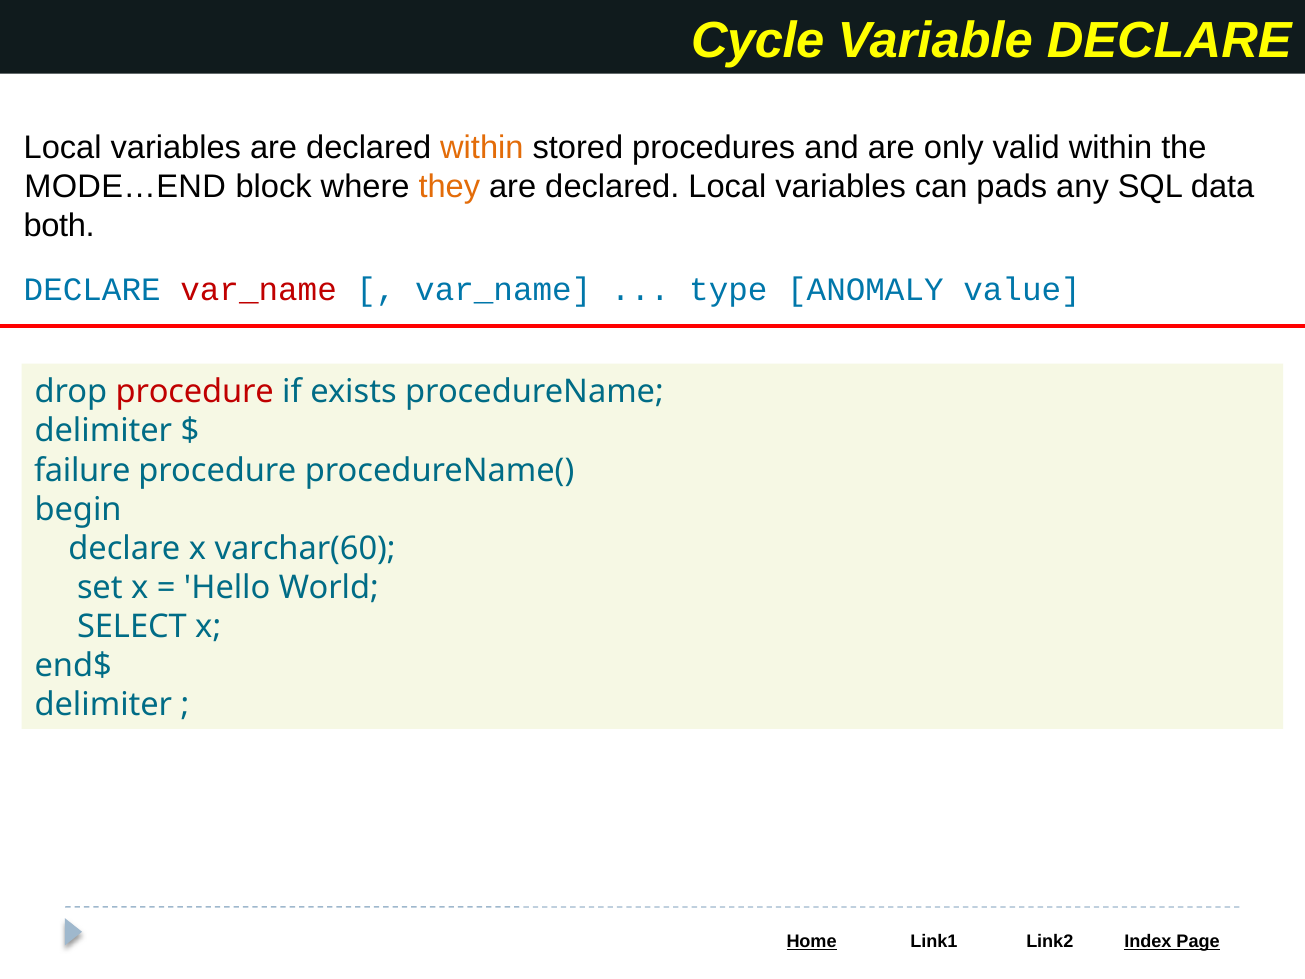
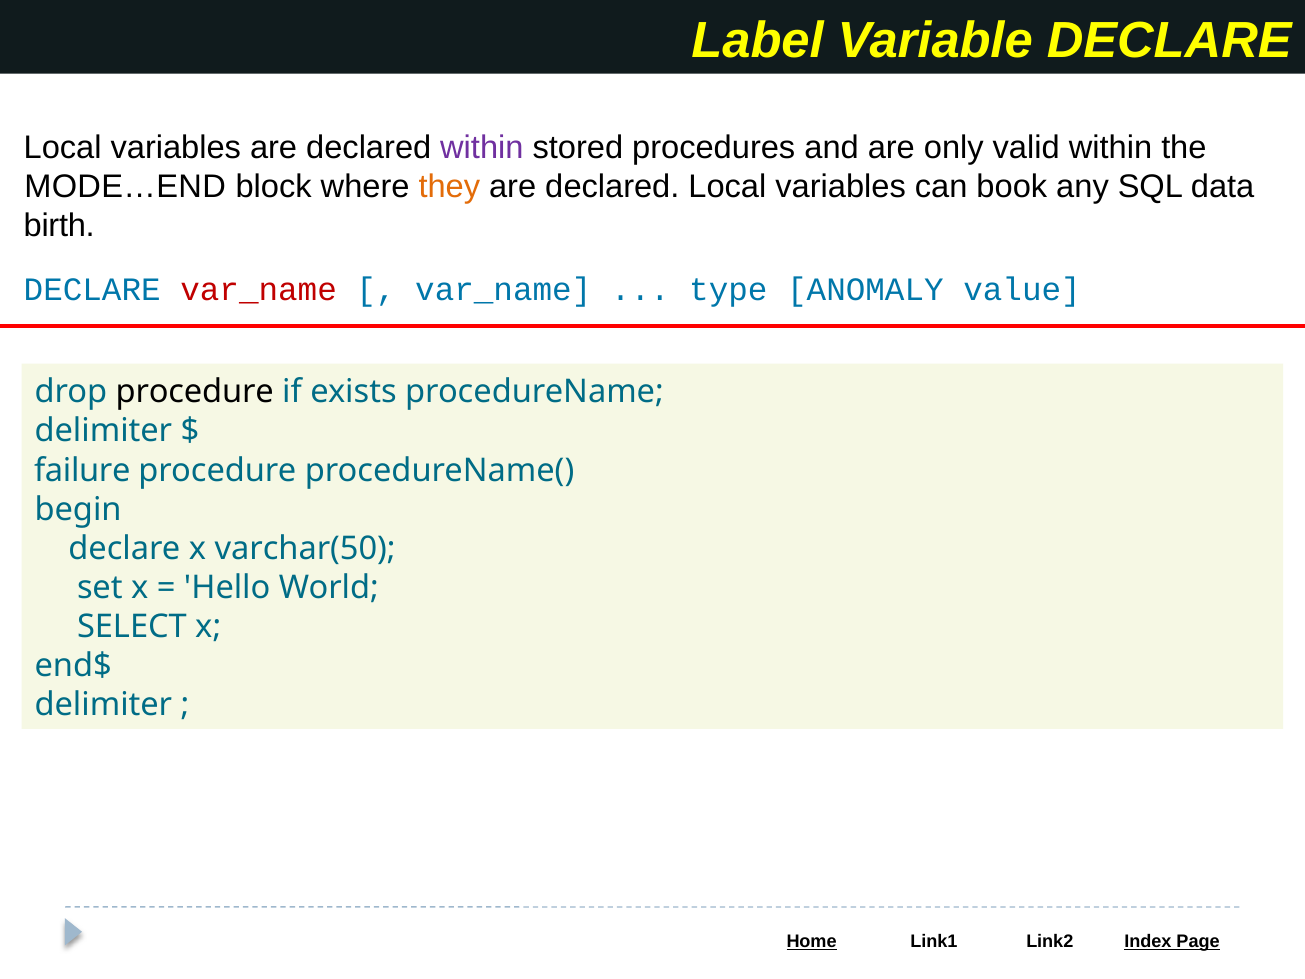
Cycle: Cycle -> Label (758, 40)
within colour: orange -> purple (482, 148)
pads: pads -> book (1012, 187)
both: both -> birth (59, 226)
procedure colour: red -> black (195, 392)
varchar(60: varchar(60 -> varchar(50 (305, 548)
